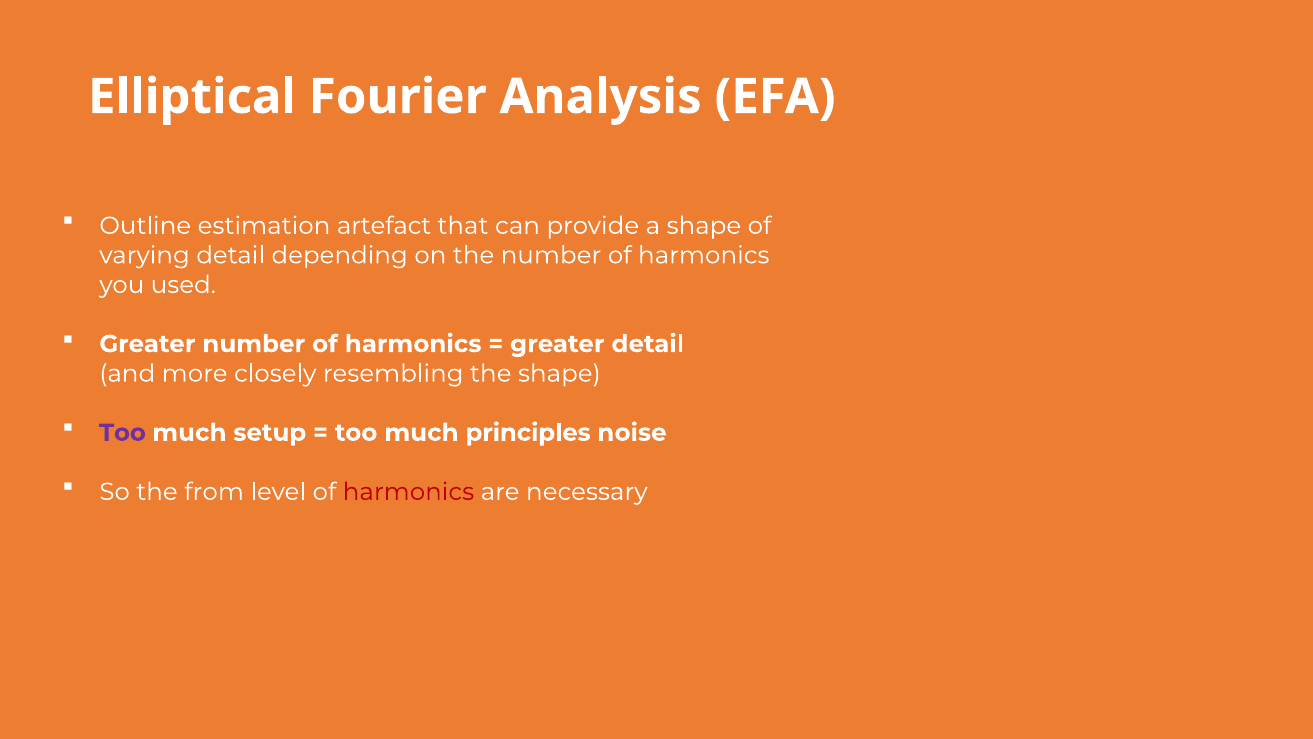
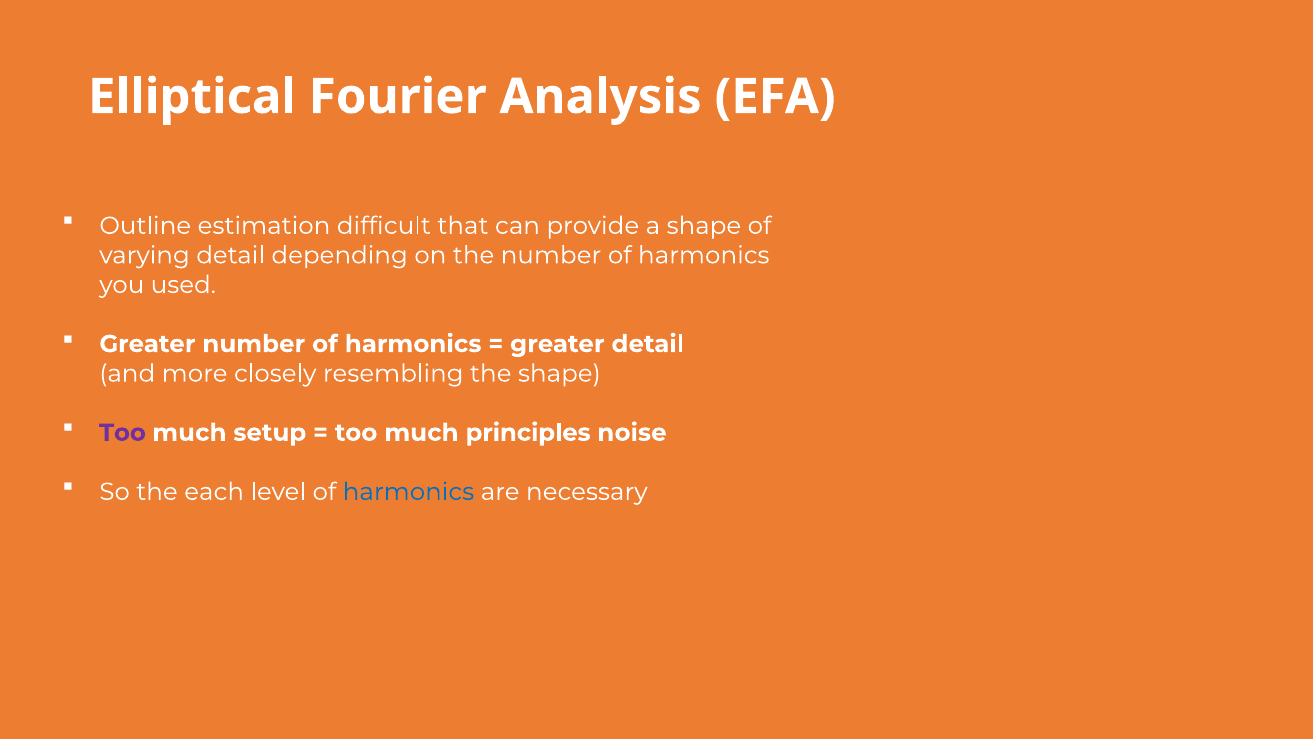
artefact: artefact -> difficult (384, 226)
from: from -> each (214, 491)
harmonics colour: red -> blue (408, 491)
